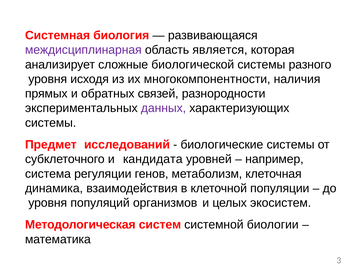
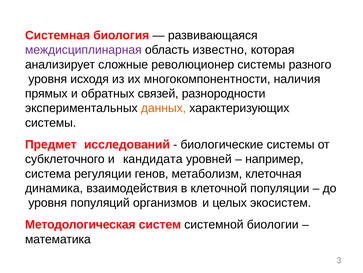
является: является -> известно (220, 50)
биологической: биологической -> революционер (193, 64)
данных colour: purple -> orange (163, 108)
